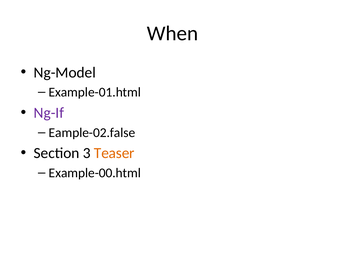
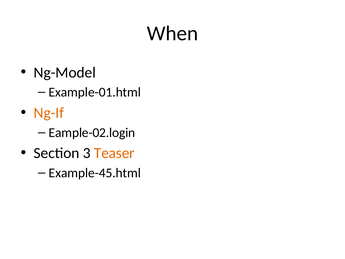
Ng-If colour: purple -> orange (49, 113)
Eample-02.false: Eample-02.false -> Eample-02.login (92, 132)
Example-00.html: Example-00.html -> Example-45.html (95, 173)
